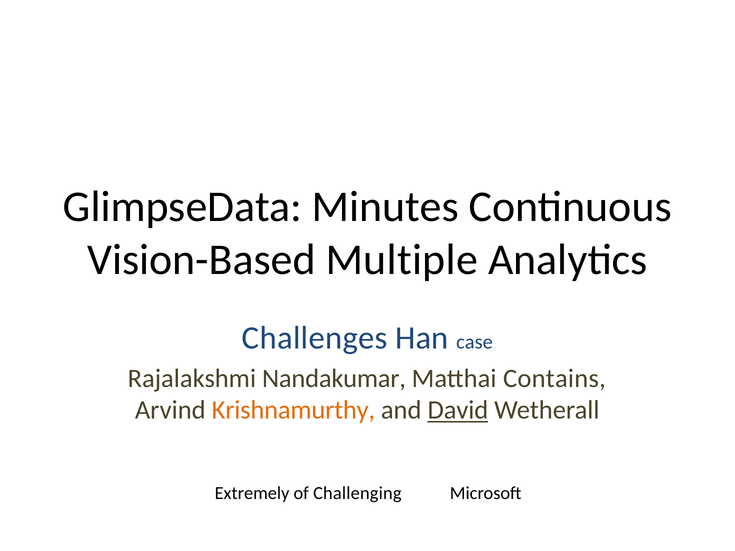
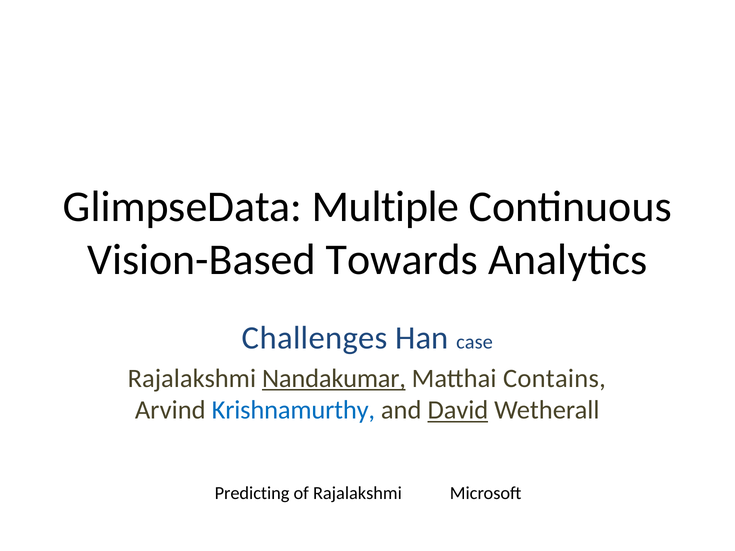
Minutes: Minutes -> Multiple (386, 207)
Multiple: Multiple -> Towards (402, 260)
Nandakumar underline: none -> present (334, 378)
Krishnamurthy colour: orange -> blue (293, 410)
Extremely: Extremely -> Predicting (252, 493)
of Challenging: Challenging -> Rajalakshmi (357, 493)
